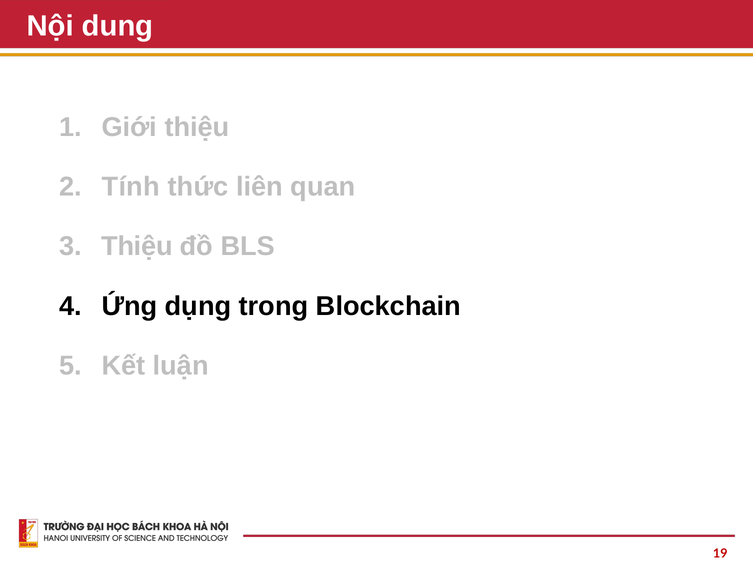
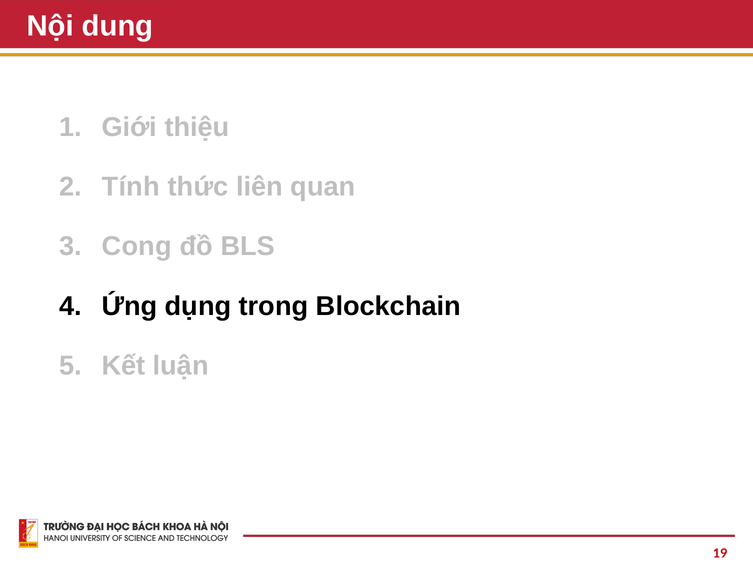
Thiệu: Thiệu -> Cong (137, 246)
